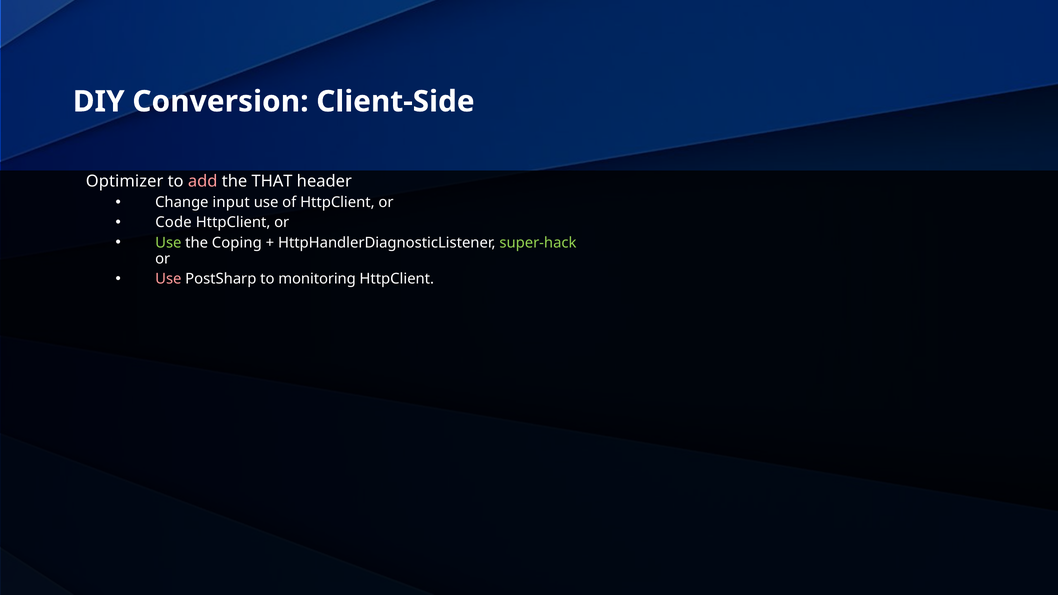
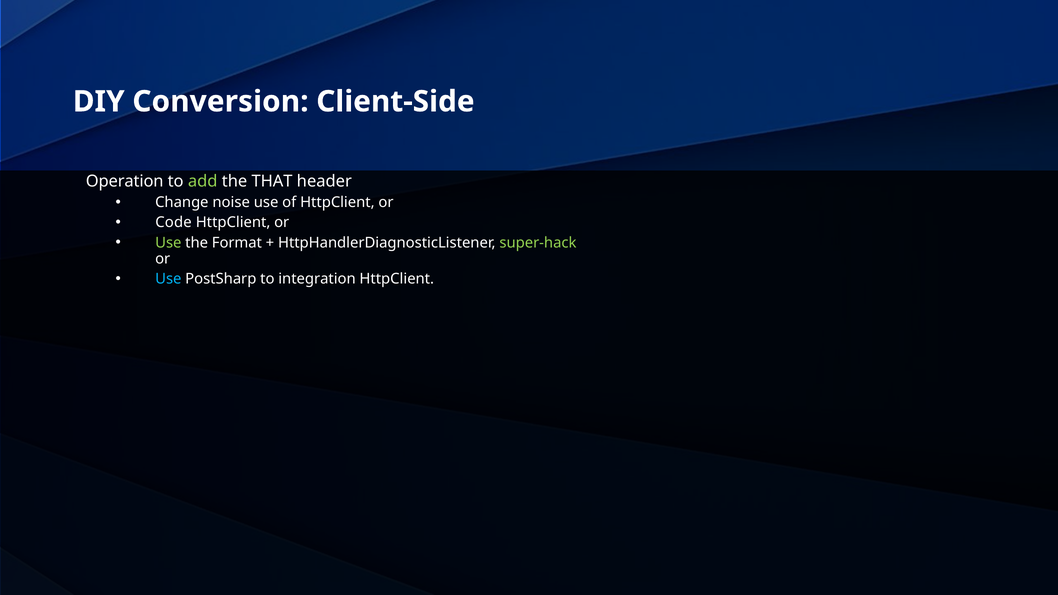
Optimizer: Optimizer -> Operation (125, 181)
add colour: pink -> light green (203, 181)
input: input -> noise (231, 202)
Coping: Coping -> Format (237, 243)
Use colour: pink -> light blue (168, 279)
monitoring: monitoring -> integration (317, 279)
